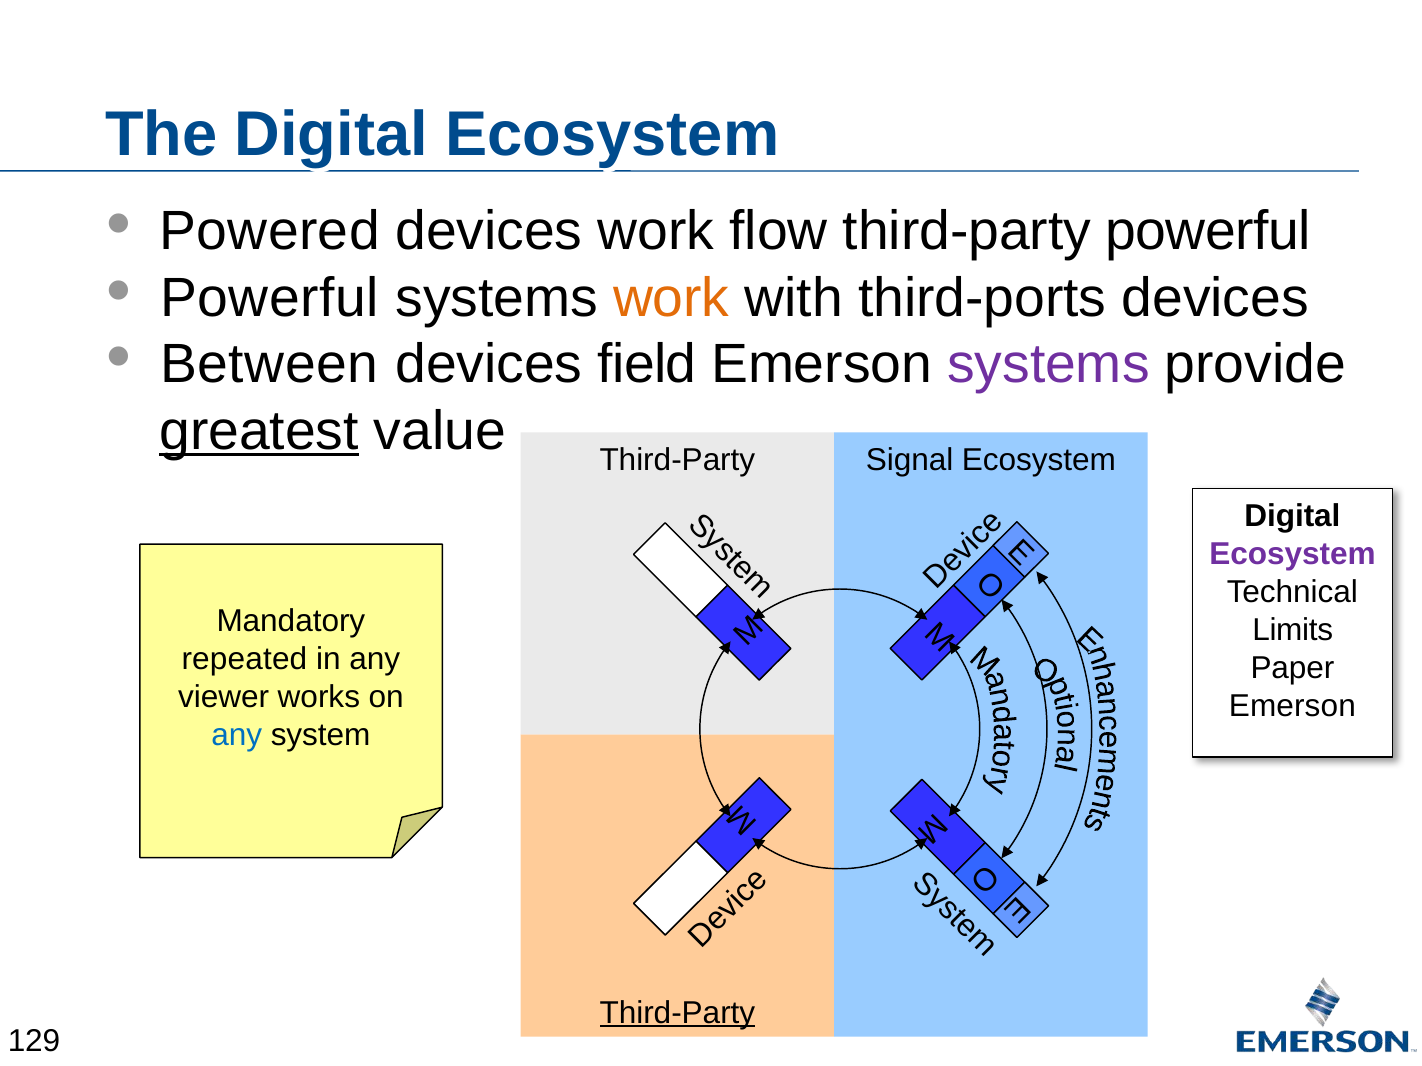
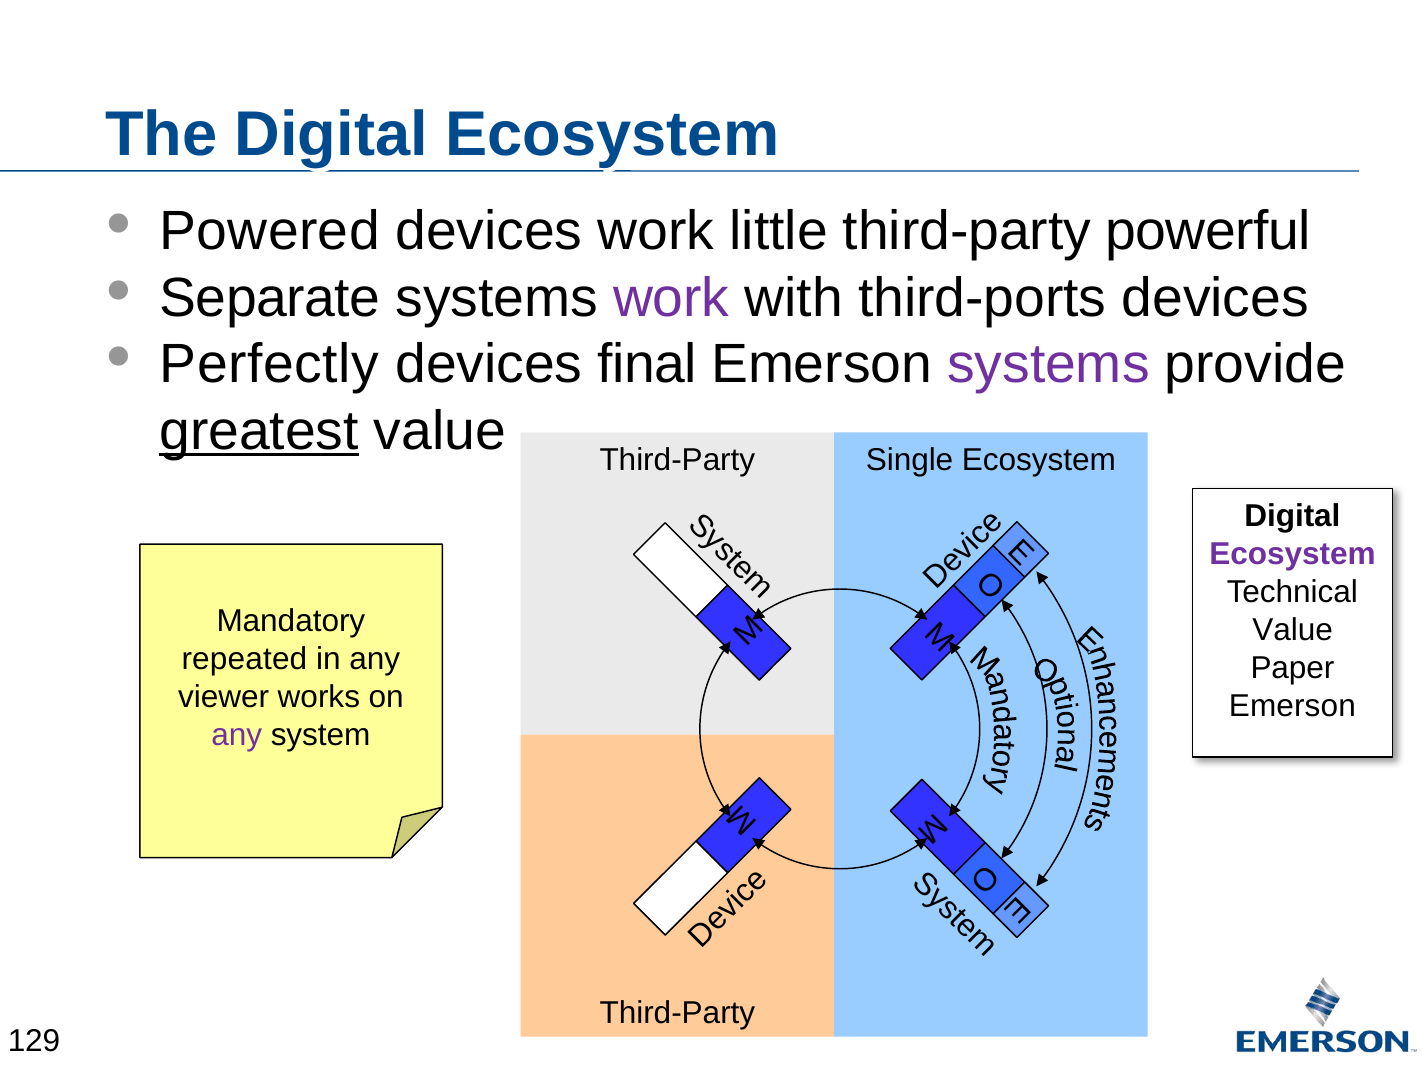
flow: flow -> little (779, 232)
Powerful: Powerful -> Separate (270, 298)
work colour: orange -> purple (671, 298)
Between: Between -> Perfectly (269, 365)
field: field -> final (647, 365)
Signal: Signal -> Single (910, 461)
Limits: Limits -> Value (1293, 630)
any colour: blue -> purple (237, 735)
Third-Party underline: present -> none (677, 1013)
